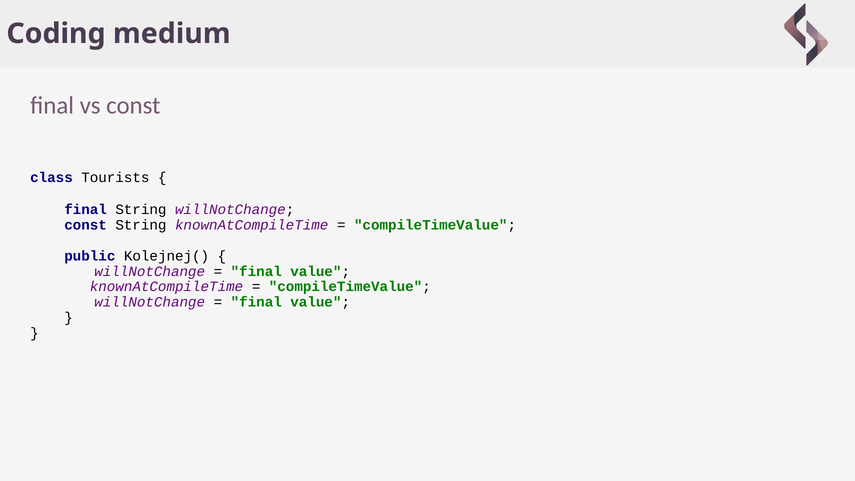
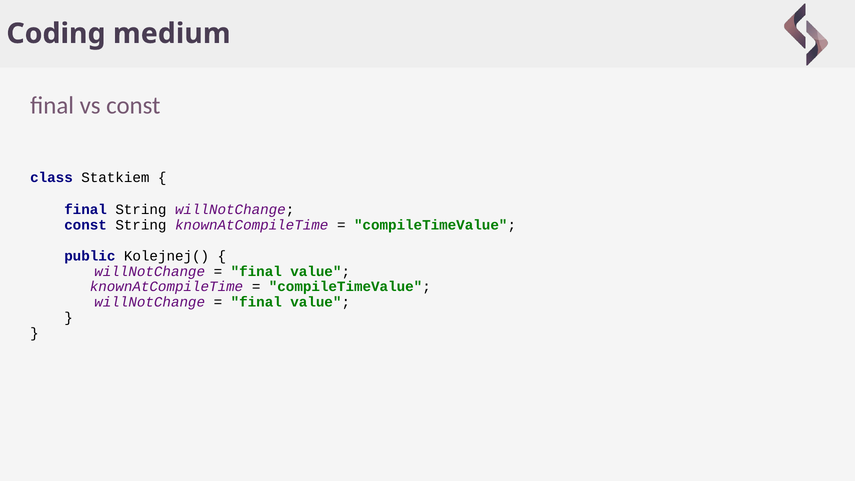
Tourists: Tourists -> Statkiem (115, 177)
